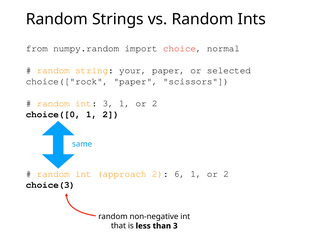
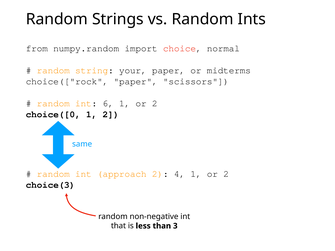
selected: selected -> midterms (229, 70)
int 3: 3 -> 6 (108, 103)
6: 6 -> 4 (179, 174)
